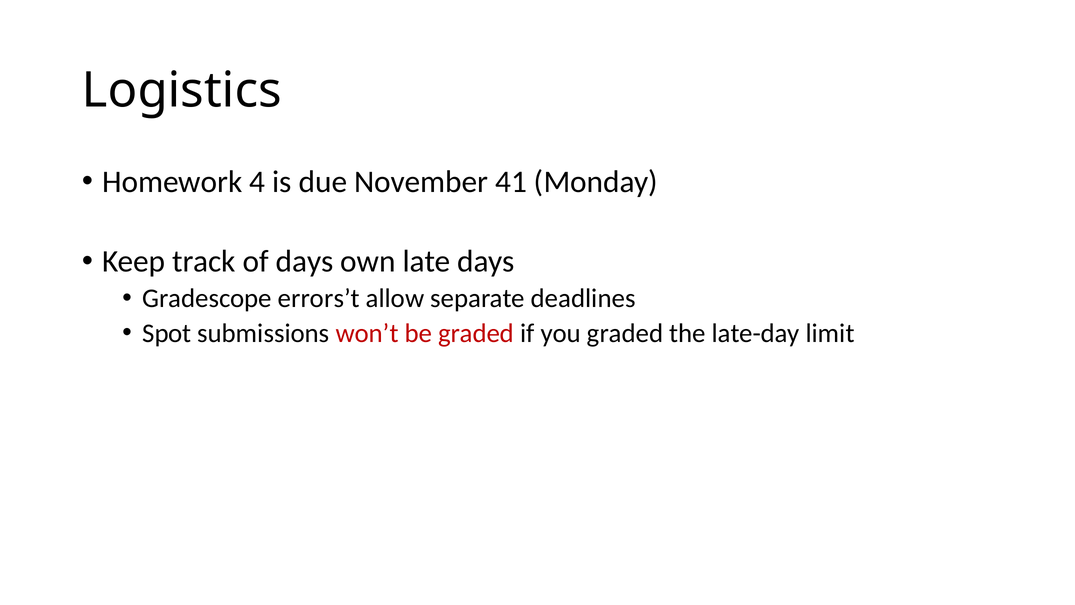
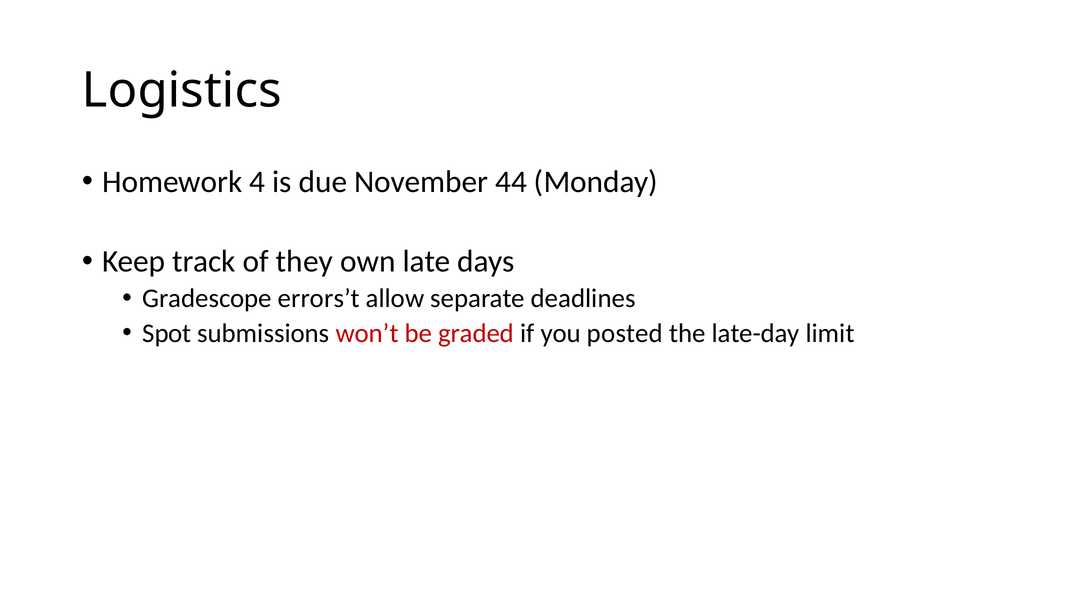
41: 41 -> 44 (511, 182)
of days: days -> they (304, 261)
you graded: graded -> posted (625, 333)
